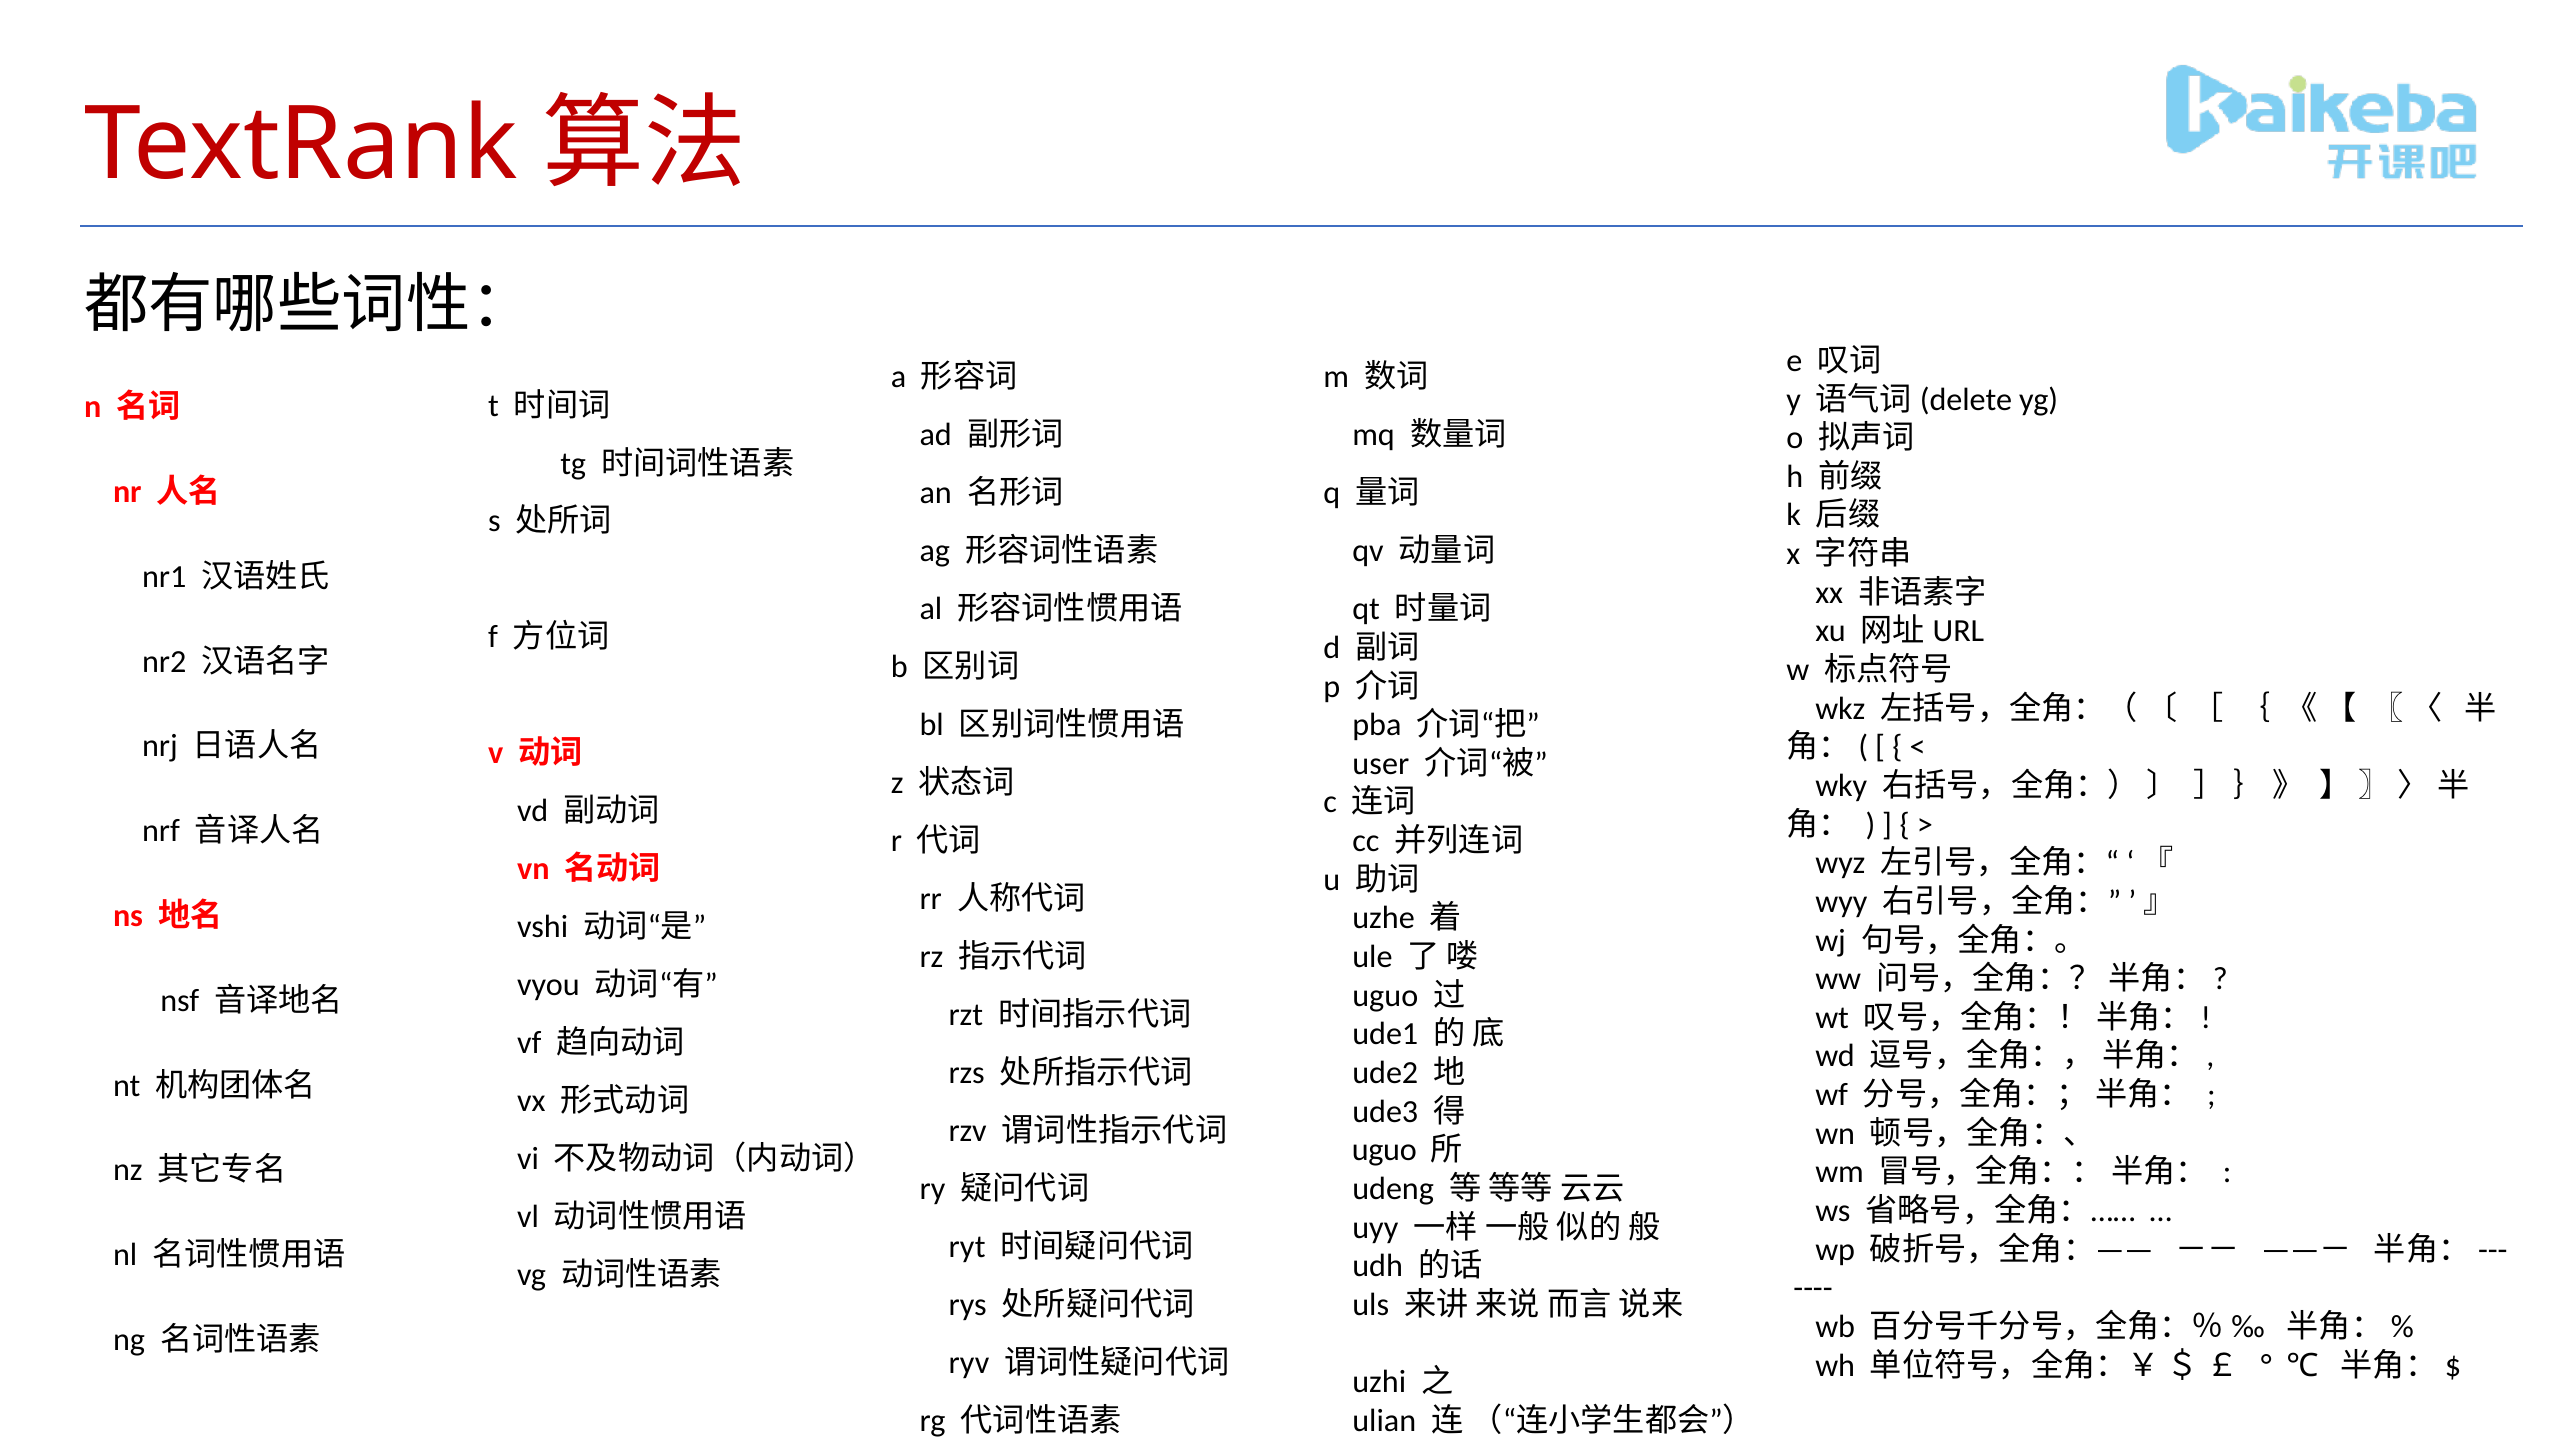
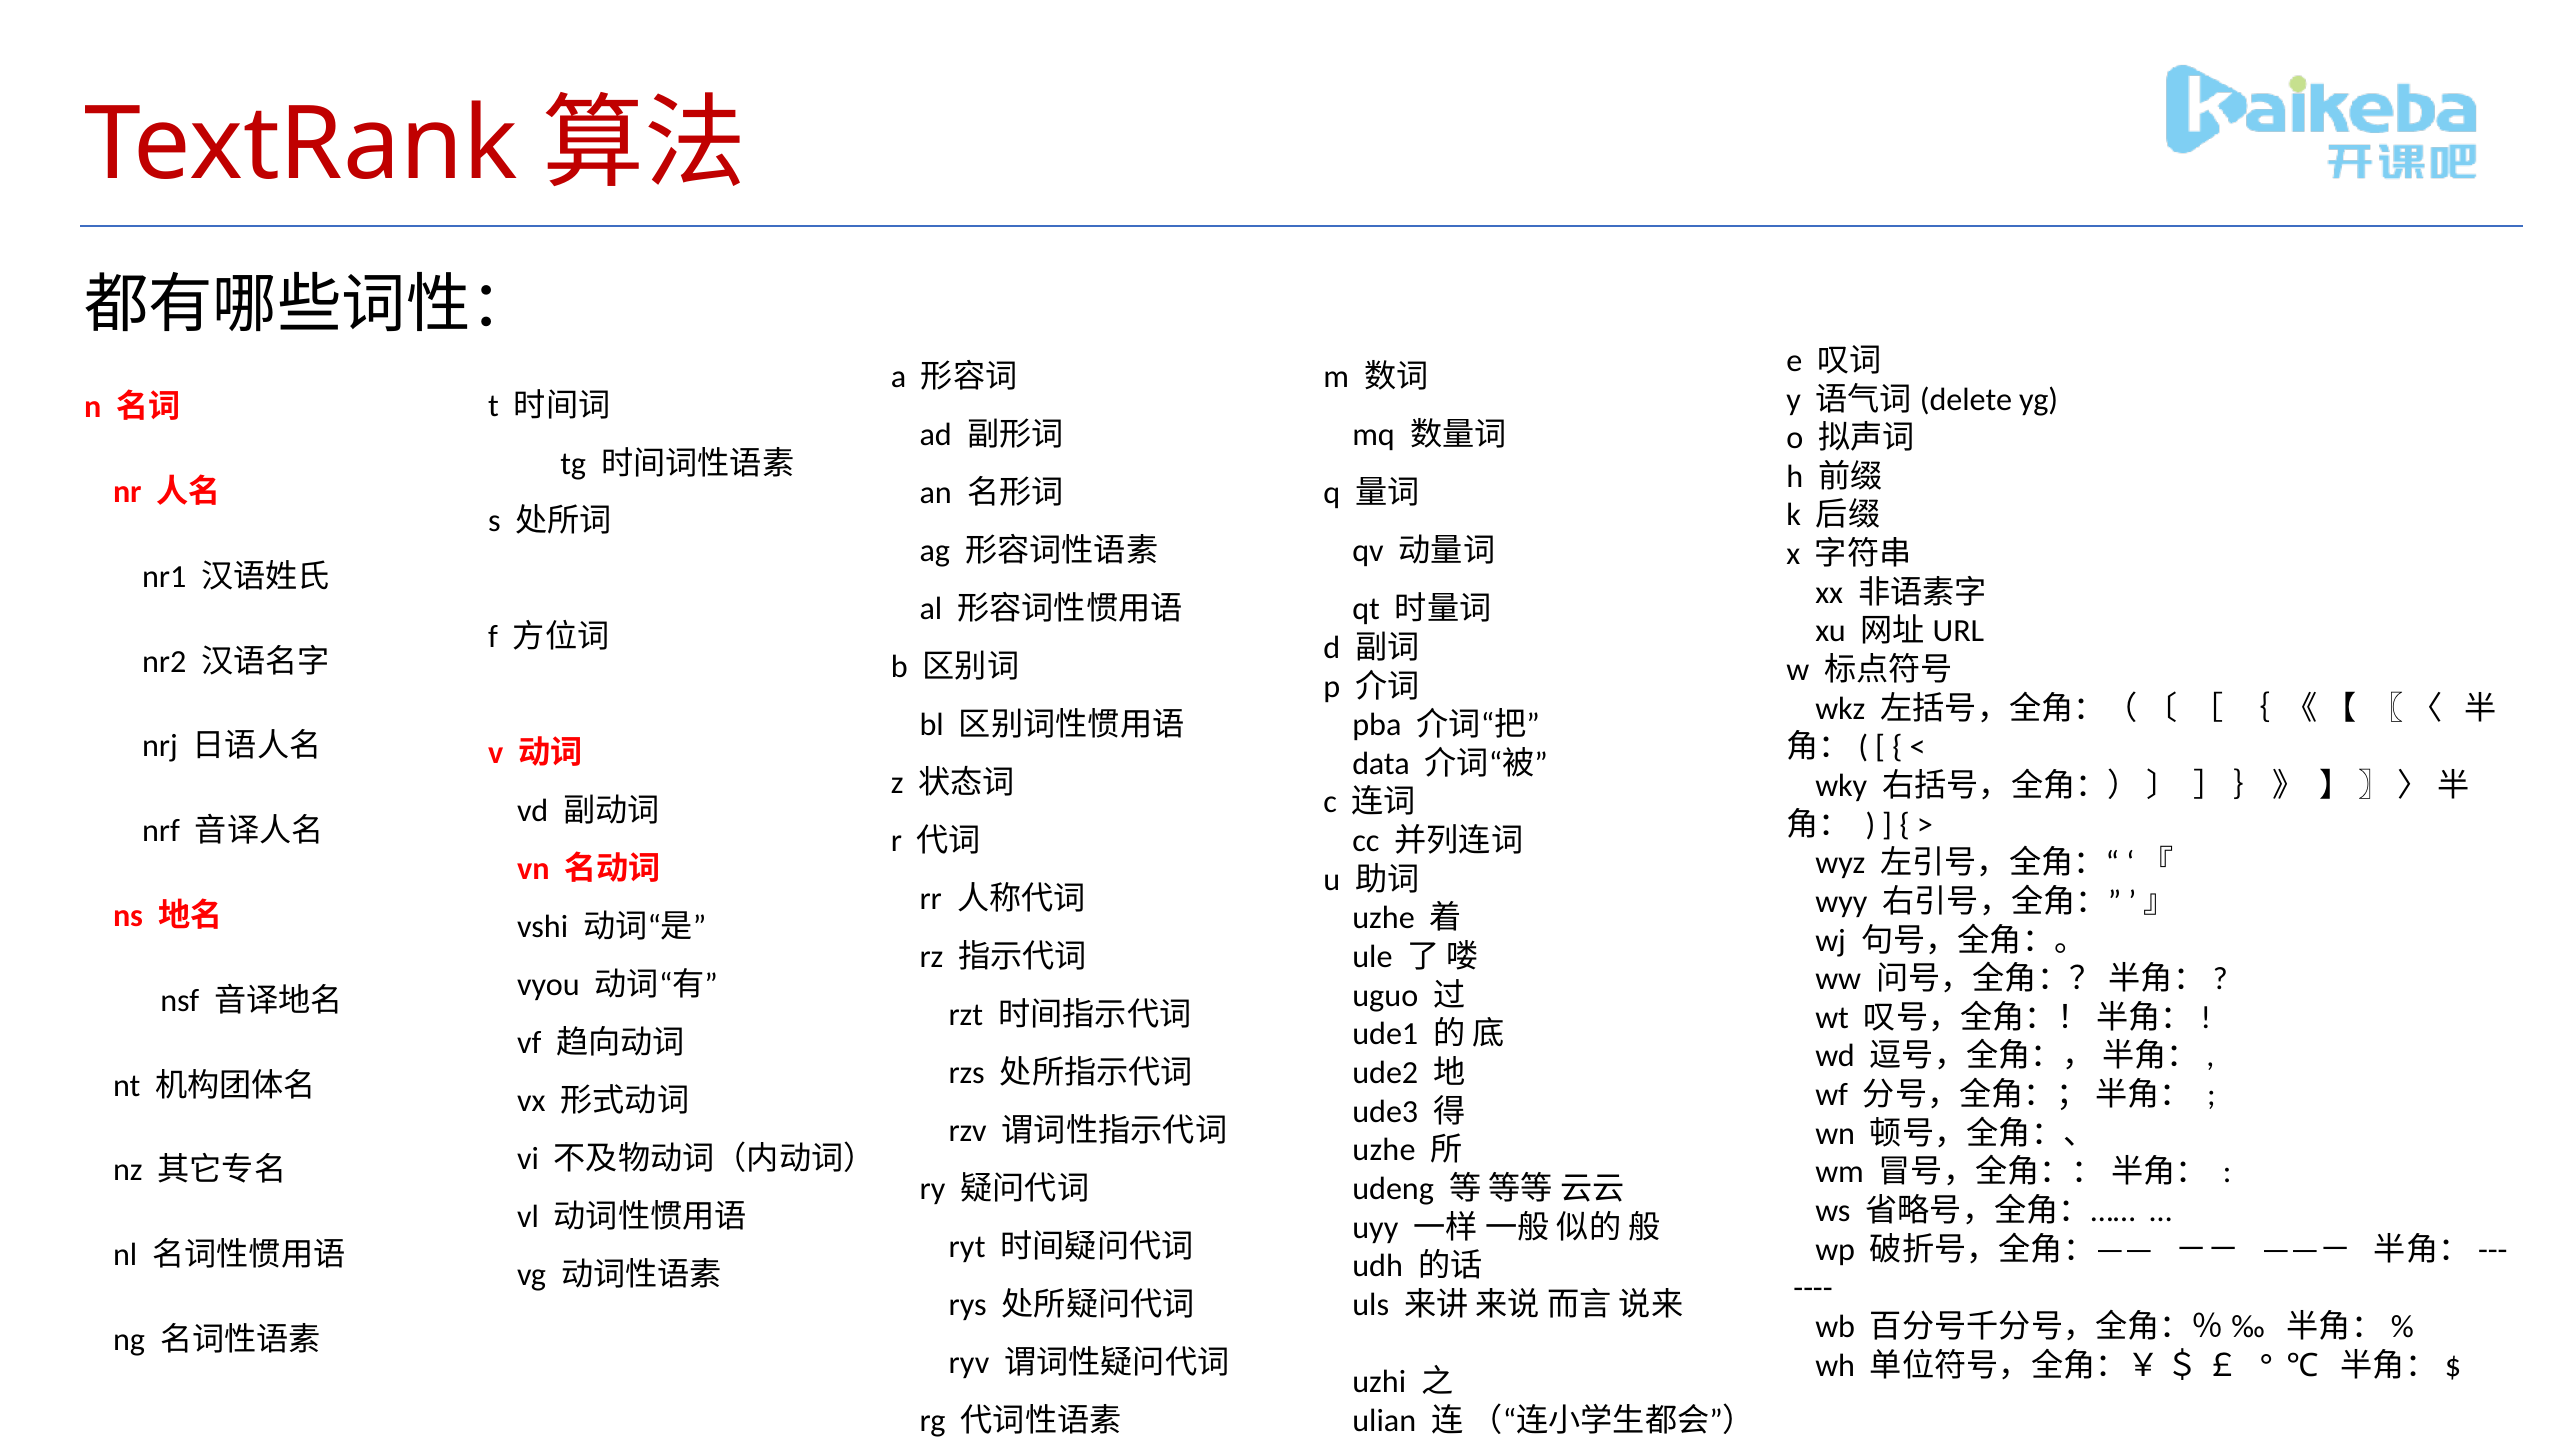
user: user -> data (1381, 764)
uguo: uguo -> uzhe (1384, 1150)
